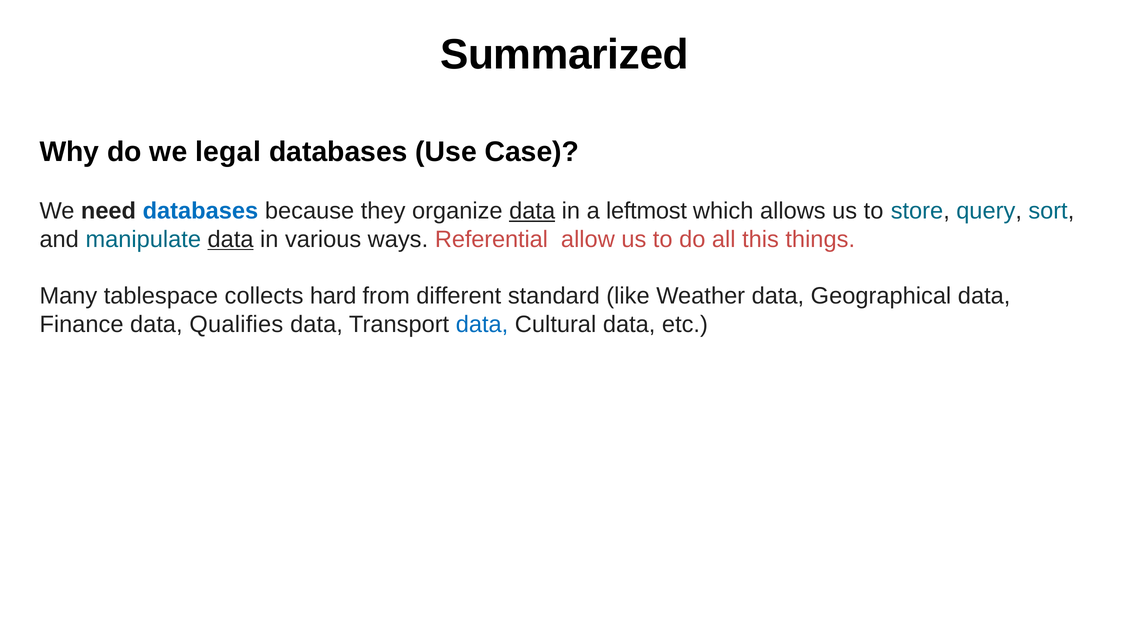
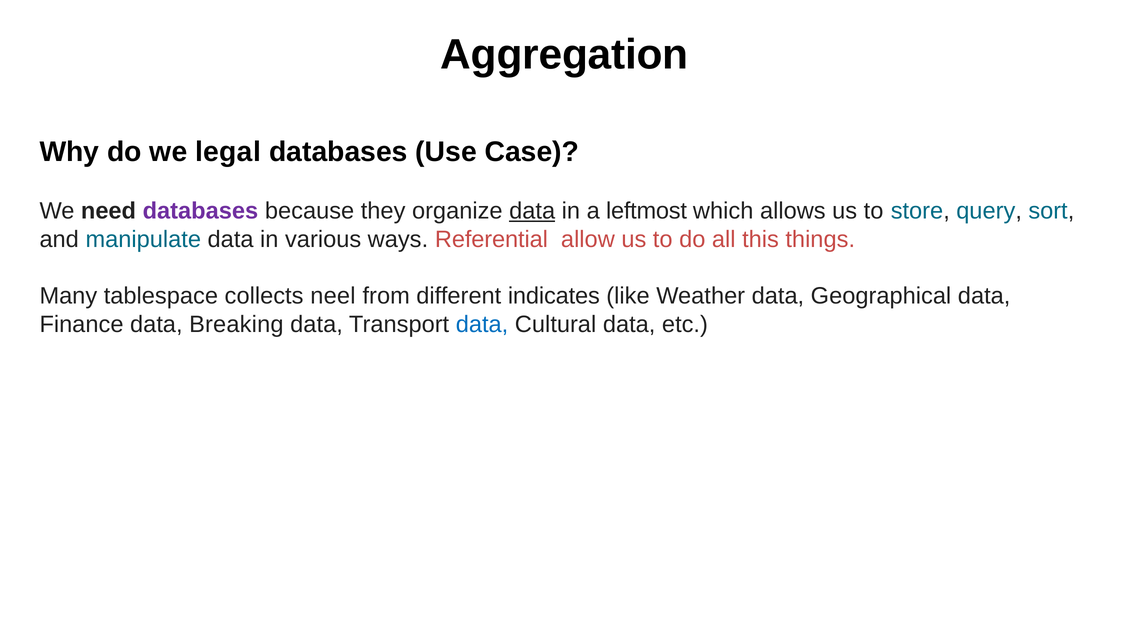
Summarized: Summarized -> Aggregation (564, 55)
databases colour: blue -> purple (200, 211)
data underline: present -> none (231, 239)
hard: hard -> neel (333, 296)
standard: standard -> indicates (554, 296)
Qualifies: Qualifies -> Breaking (236, 324)
